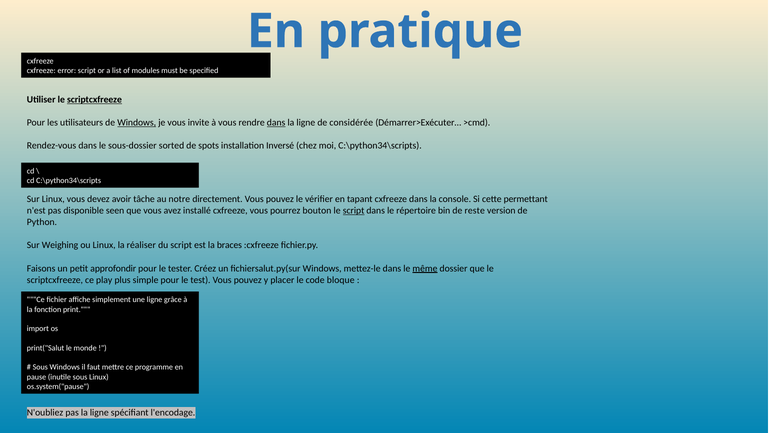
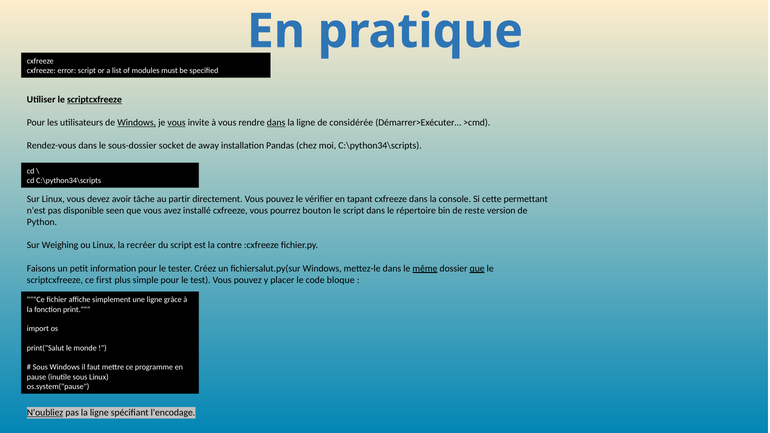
vous underline: none -> present (177, 123)
sorted: sorted -> socket (172, 146)
spots: spots -> away (209, 146)
Inversé: Inversé -> Pandas (280, 146)
notre: notre -> partir (179, 199)
script underline: present -> none (354, 211)
réaliser: réaliser -> recréer (141, 245)
braces: braces -> contre (229, 245)
approfondir: approfondir -> information (113, 268)
que underline: none -> present (477, 268)
play: play -> first (104, 280)
N'oubliez underline: none -> present (45, 413)
